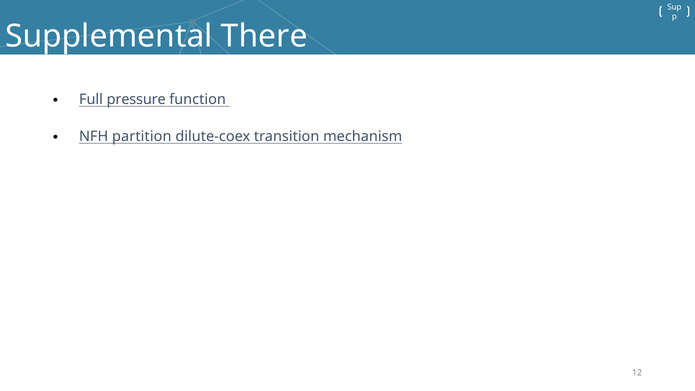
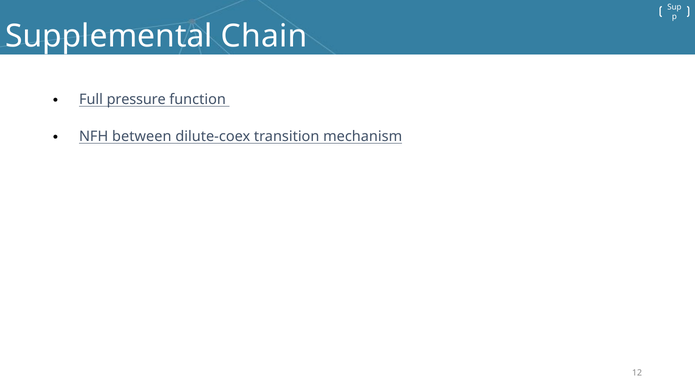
There: There -> Chain (264, 36)
partition: partition -> between (142, 137)
